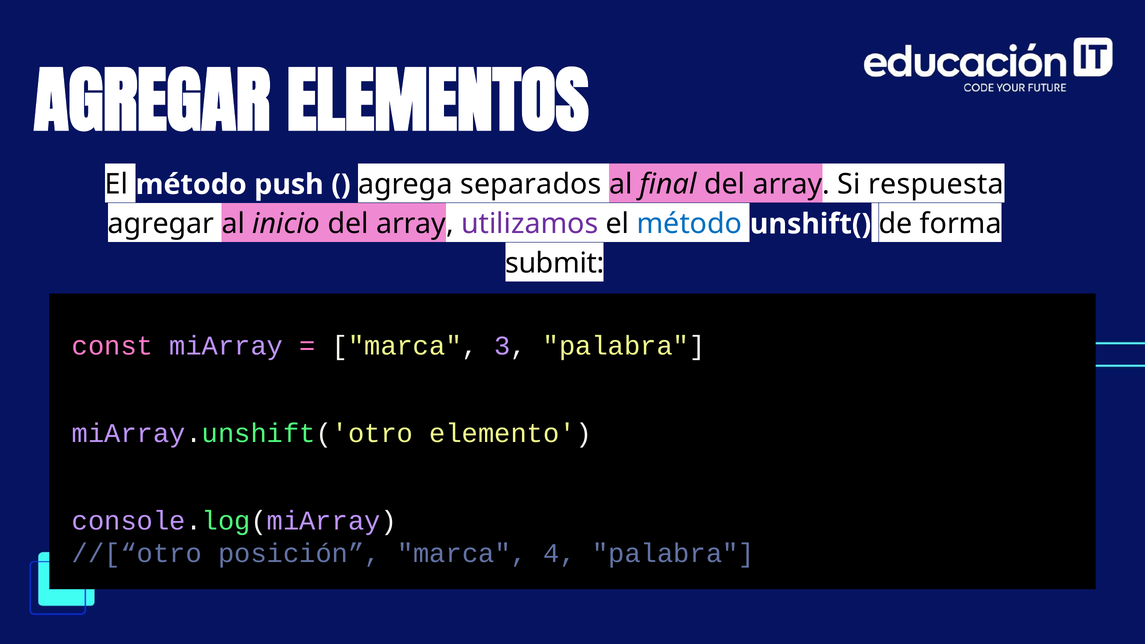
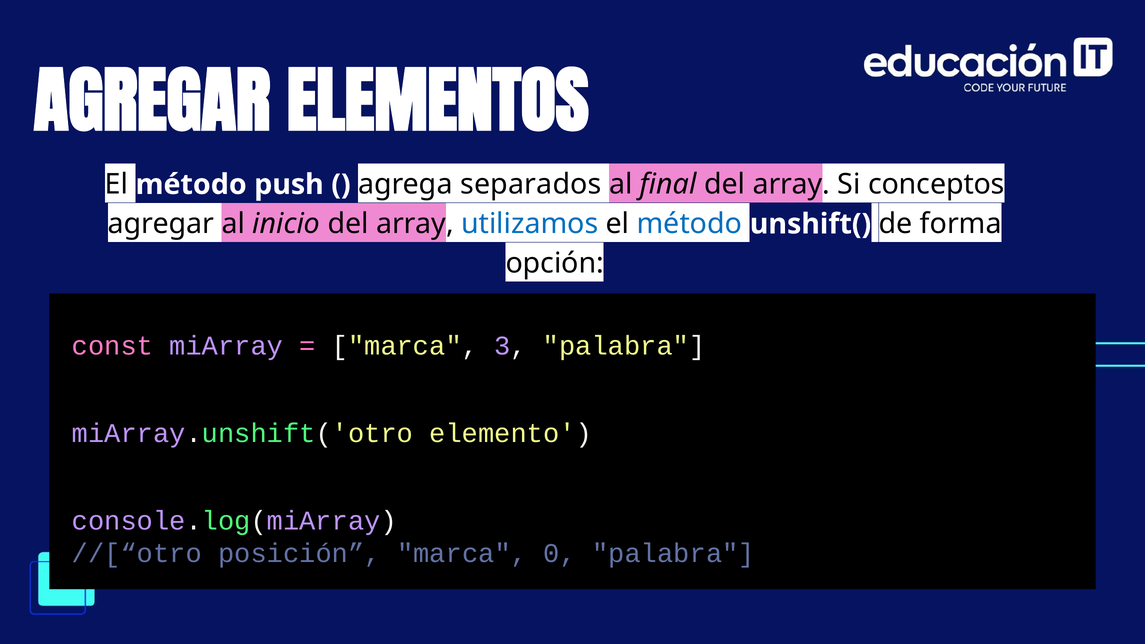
respuesta: respuesta -> conceptos (936, 185)
utilizamos colour: purple -> blue (530, 224)
submit: submit -> opción (555, 264)
4: 4 -> 0 (560, 553)
